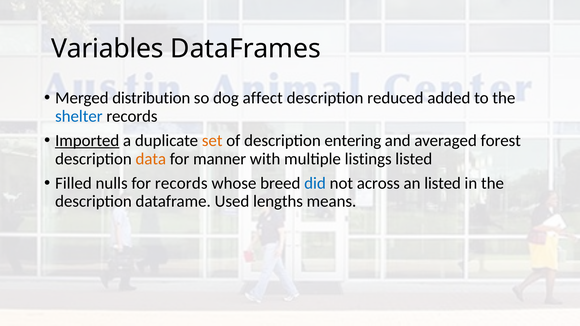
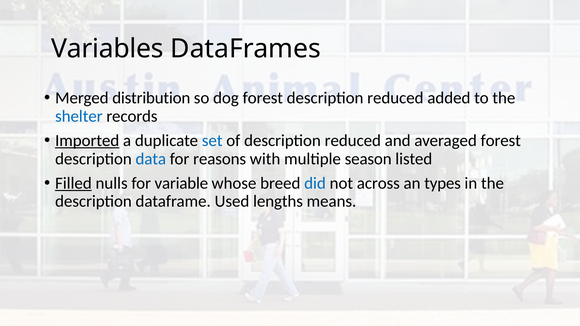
dog affect: affect -> forest (263, 98)
set colour: orange -> blue (212, 141)
of description entering: entering -> reduced (353, 141)
data colour: orange -> blue (151, 159)
manner: manner -> reasons (220, 159)
listings: listings -> season (368, 159)
Filled underline: none -> present (73, 183)
for records: records -> variable (181, 183)
an listed: listed -> types (443, 183)
